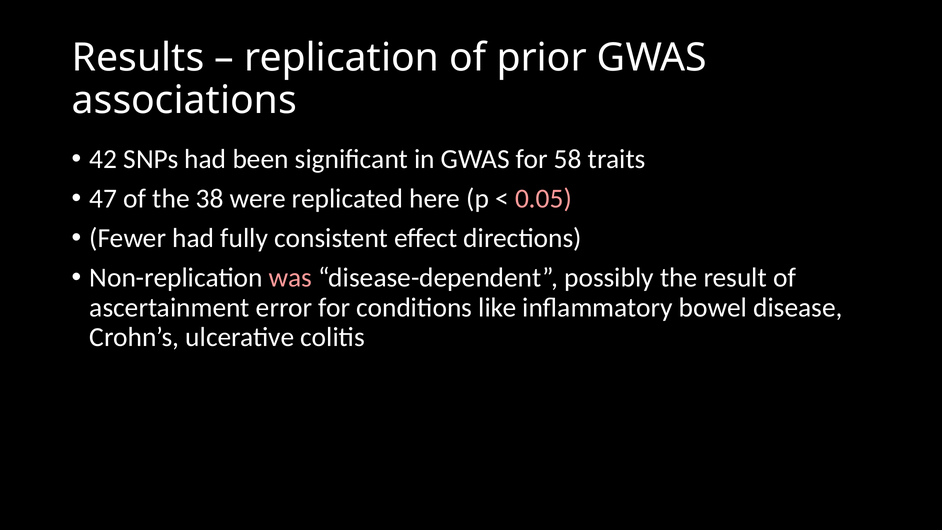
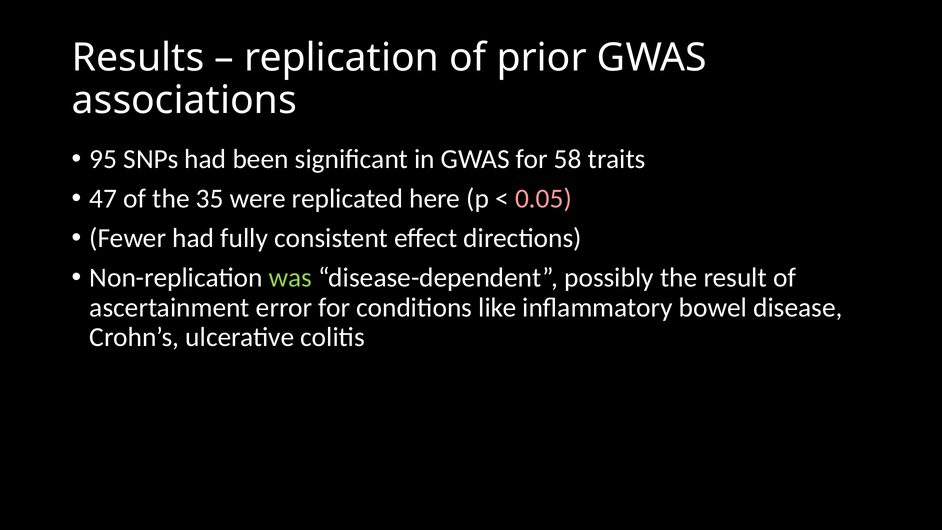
42: 42 -> 95 (103, 159)
38: 38 -> 35 (210, 199)
was colour: pink -> light green (291, 278)
